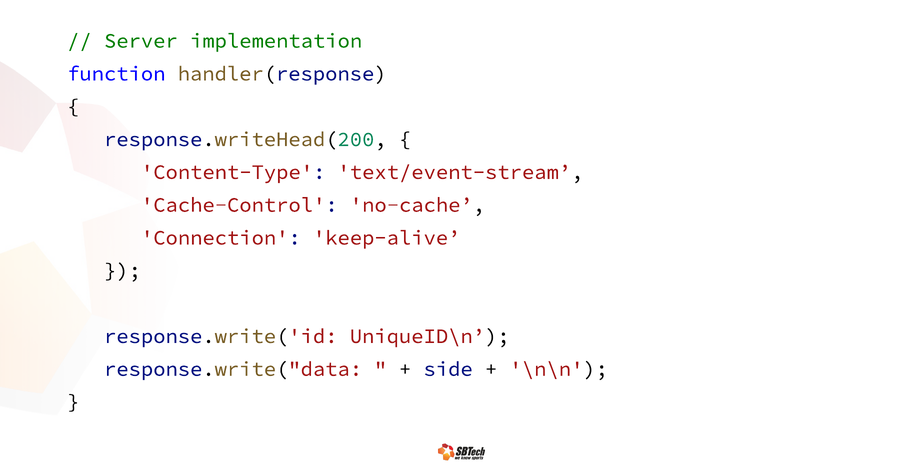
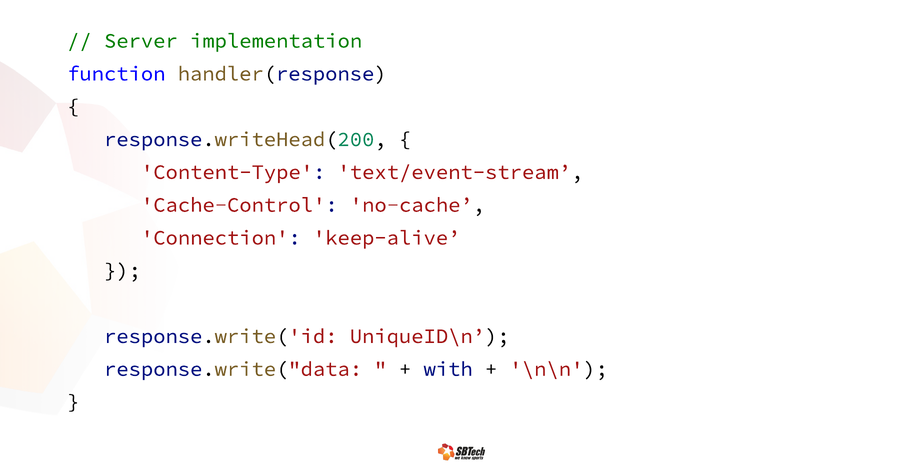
side: side -> with (448, 369)
